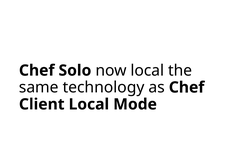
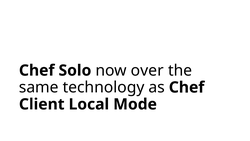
now local: local -> over (147, 70)
